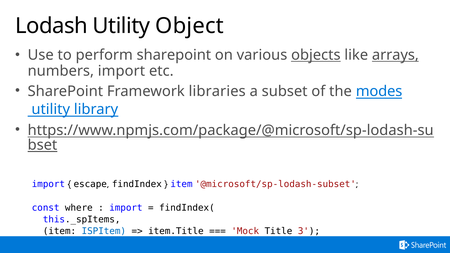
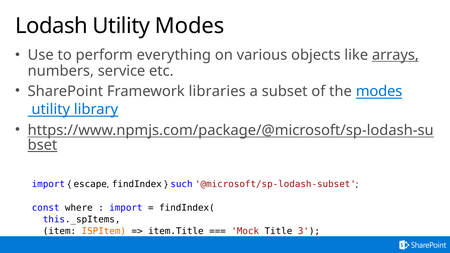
Utility Object: Object -> Modes (190, 26)
perform sharepoint: sharepoint -> everything (174, 55)
objects underline: present -> none (316, 55)
numbers import: import -> service (122, 71)
item: item -> such (181, 184)
ISPItem colour: blue -> orange (104, 231)
